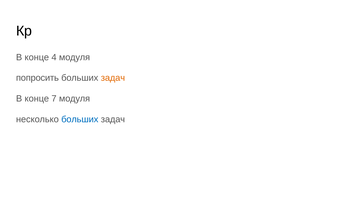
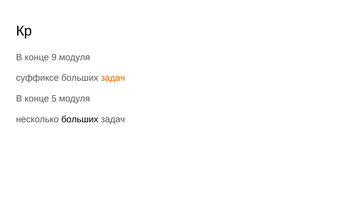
4: 4 -> 9 (54, 57)
попросить: попросить -> суффиксе (37, 78)
7: 7 -> 5 (54, 99)
больших colour: blue -> black (80, 119)
